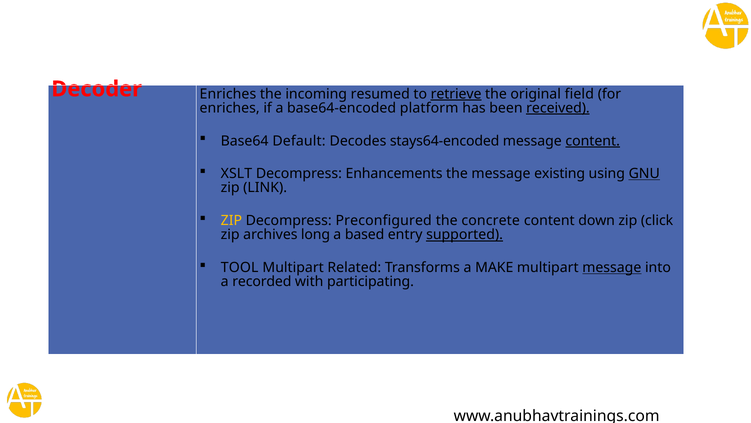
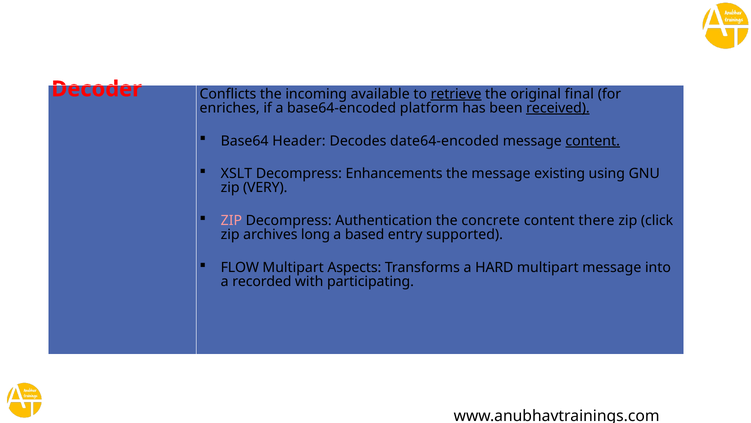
Decoder Enriches: Enriches -> Conflicts (228, 94)
resumed: resumed -> available (380, 94)
field: field -> final (579, 94)
Default: Default -> Header (299, 141)
stays64-encoded: stays64-encoded -> date64-encoded (445, 141)
GNU underline: present -> none (644, 174)
LINK: LINK -> VERY (265, 188)
ZIP colour: yellow -> pink (231, 220)
Preconfigured: Preconfigured -> Authentication (384, 220)
down: down -> there (596, 220)
supported underline: present -> none (465, 235)
TOOL: TOOL -> FLOW (240, 267)
Related: Related -> Aspects (354, 267)
MAKE: MAKE -> HARD (494, 267)
message underline: present -> none (612, 267)
